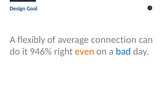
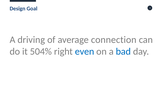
flexibly: flexibly -> driving (31, 40)
946%: 946% -> 504% (41, 52)
even colour: orange -> blue (85, 52)
